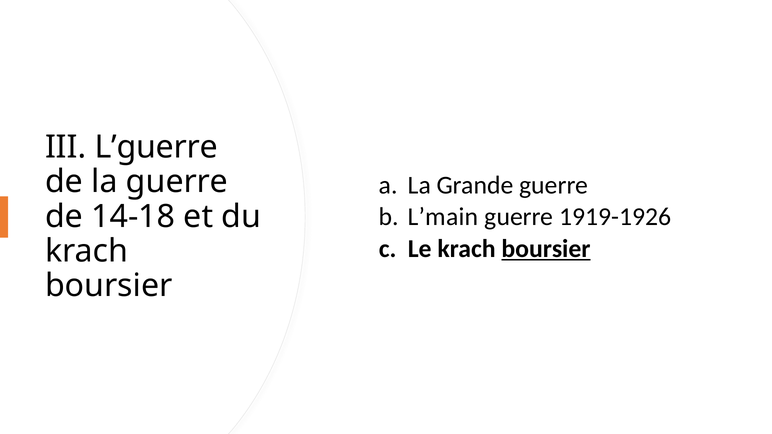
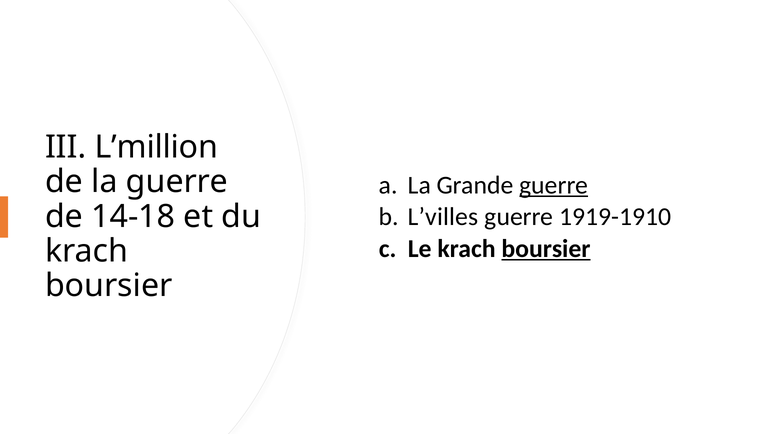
L’guerre: L’guerre -> L’million (156, 147)
guerre underline: none -> present (554, 185)
L’main: L’main -> L’villes (443, 217)
1919-1926: 1919-1926 -> 1919-1910 (615, 217)
